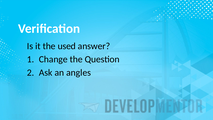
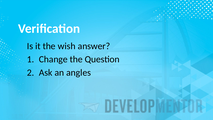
used: used -> wish (67, 46)
